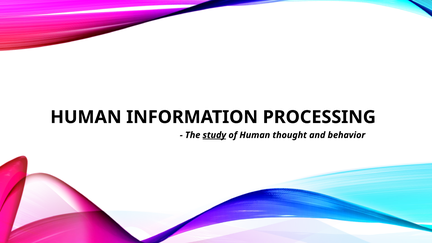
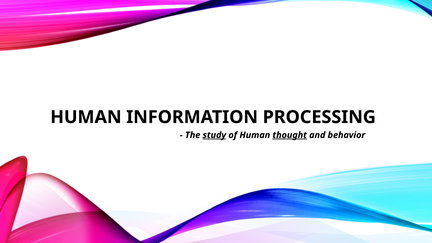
thought underline: none -> present (290, 135)
